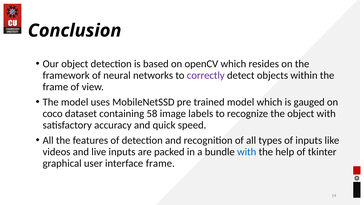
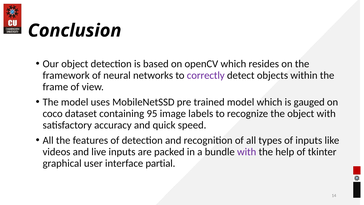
58: 58 -> 95 (152, 113)
with colour: blue -> purple (247, 152)
interface frame: frame -> partial (160, 163)
